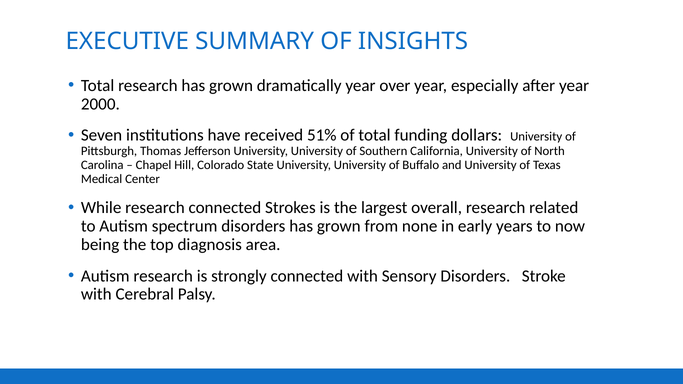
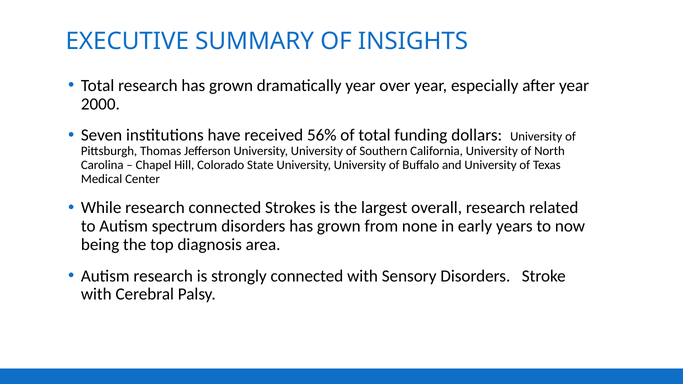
51%: 51% -> 56% (322, 135)
